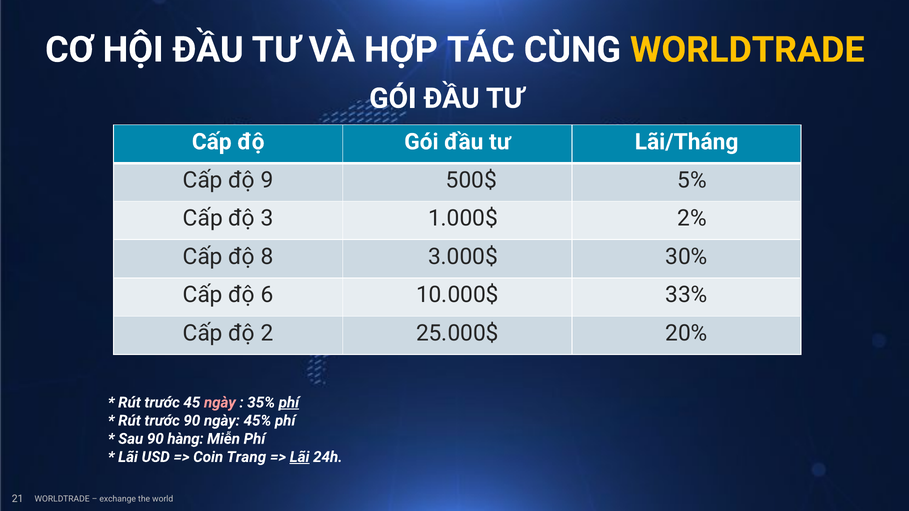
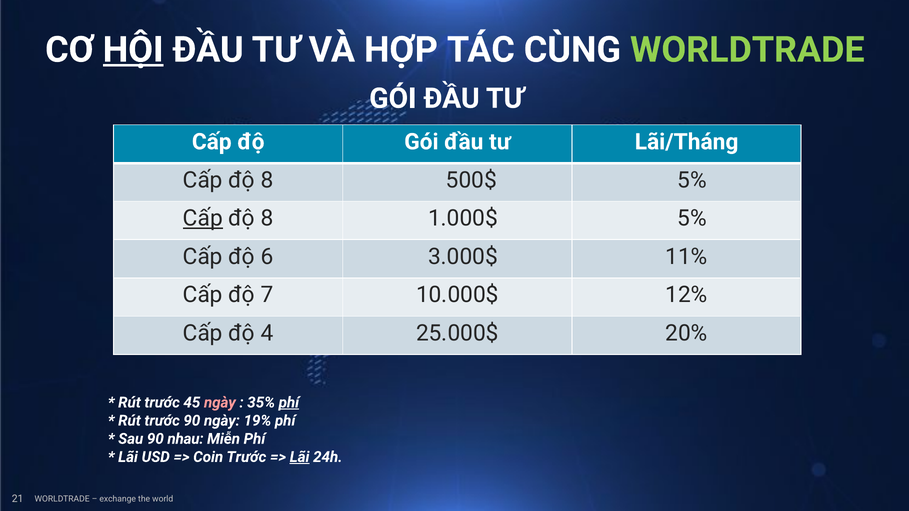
HỘI underline: none -> present (133, 50)
WORLDTRADE colour: yellow -> light green (747, 50)
9: 9 -> 8 (267, 180)
Cấp underline: none -> present (203, 219)
3: 3 -> 8 (267, 219)
1.000$ 2%: 2% -> 5% (692, 219)
8: 8 -> 6 (267, 257)
30%: 30% -> 11% (687, 257)
6: 6 -> 7 (267, 295)
33%: 33% -> 12% (687, 295)
2: 2 -> 4 (267, 333)
45%: 45% -> 19% (257, 421)
hàng: hàng -> nhau (185, 439)
Coin Trang: Trang -> Trước (246, 457)
